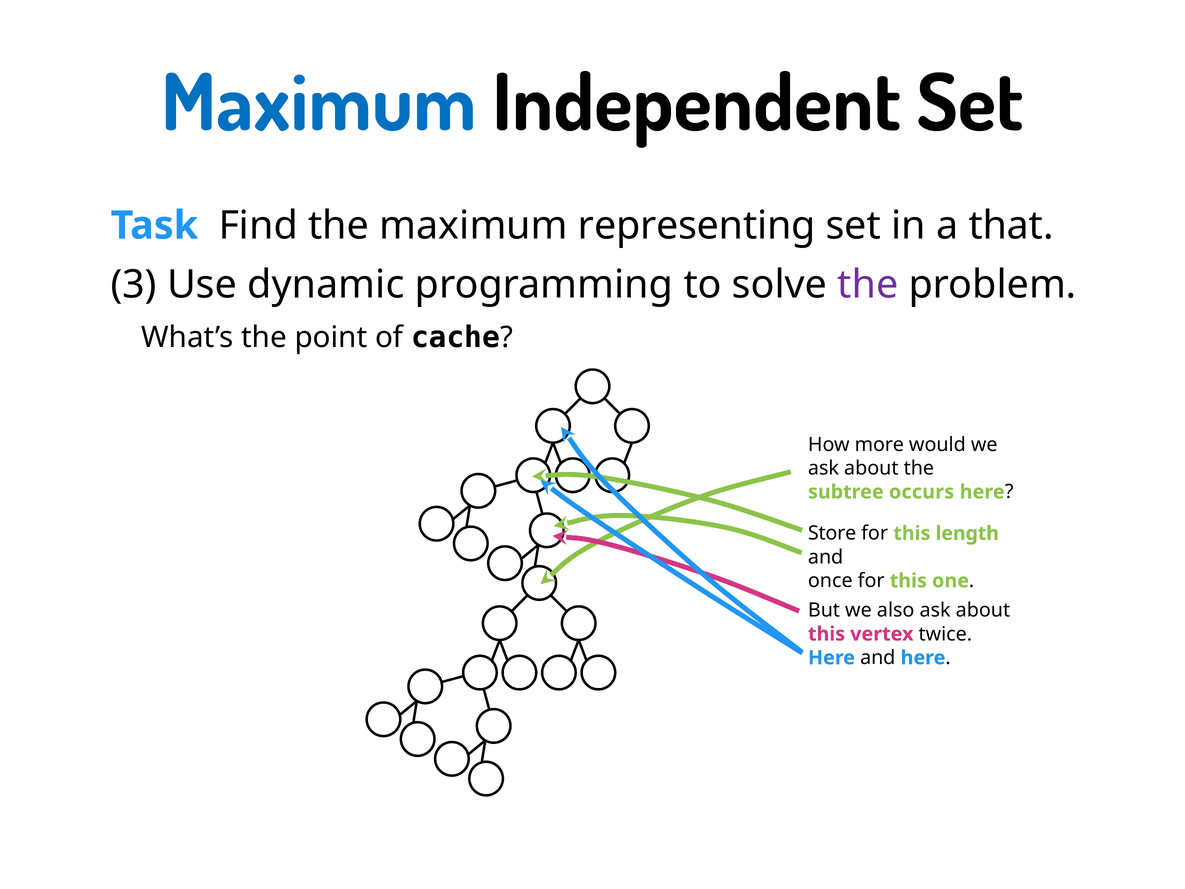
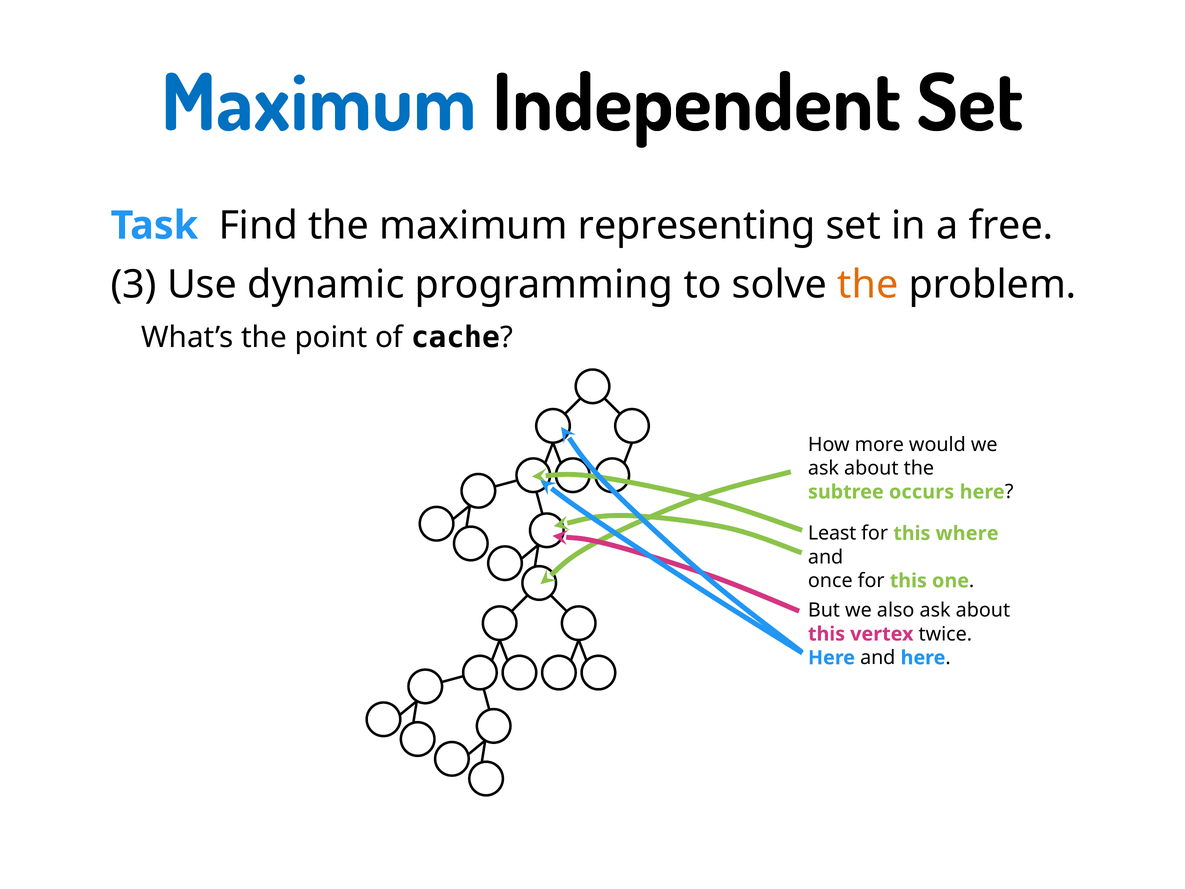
that: that -> free (1011, 226)
the colour: purple -> orange (868, 285)
Store: Store -> Least (832, 533)
length: length -> where (967, 533)
